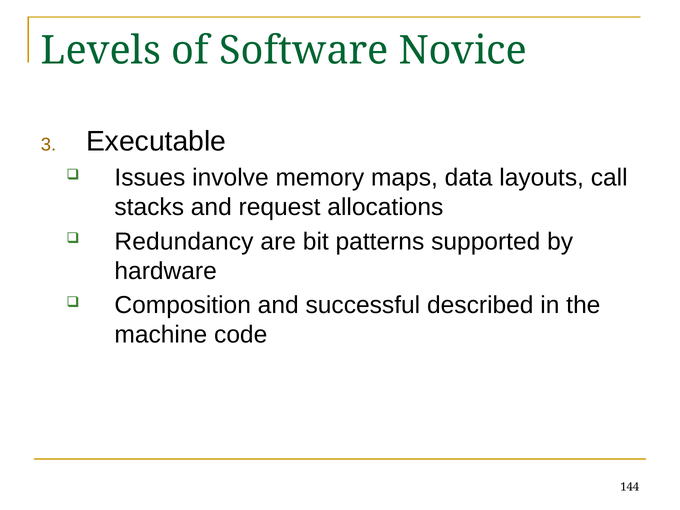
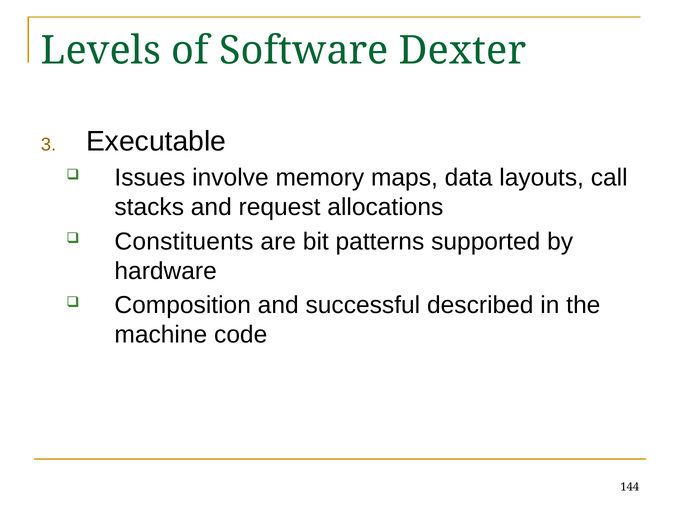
Novice: Novice -> Dexter (463, 51)
Redundancy: Redundancy -> Constituents (184, 242)
